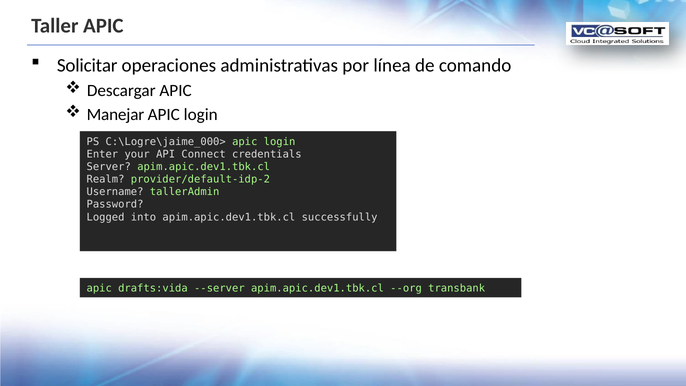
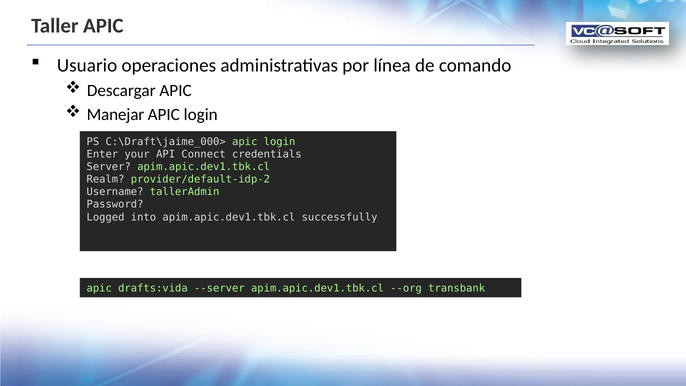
Solicitar: Solicitar -> Usuario (87, 65)
C:\Logre\jaime_000>: C:\Logre\jaime_000> -> C:\Draft\jaime_000> (166, 142)
